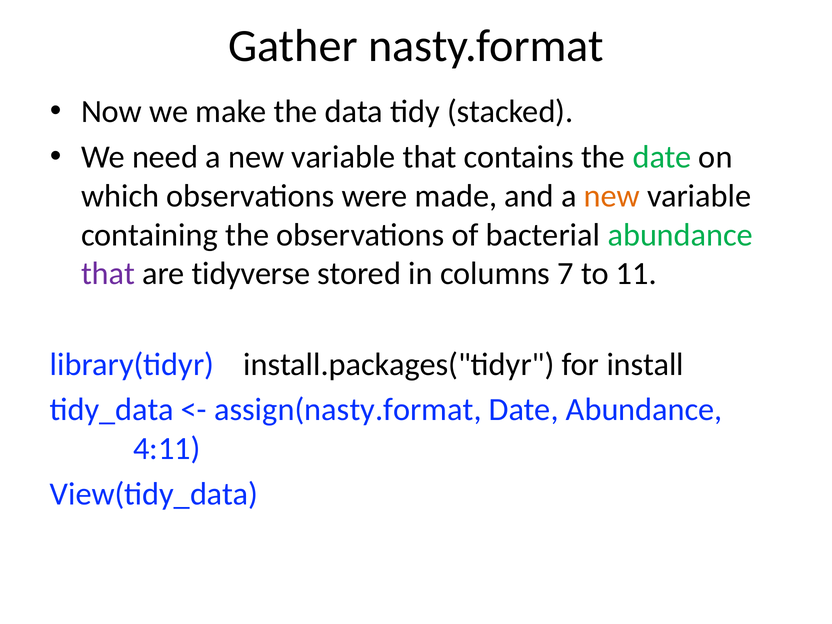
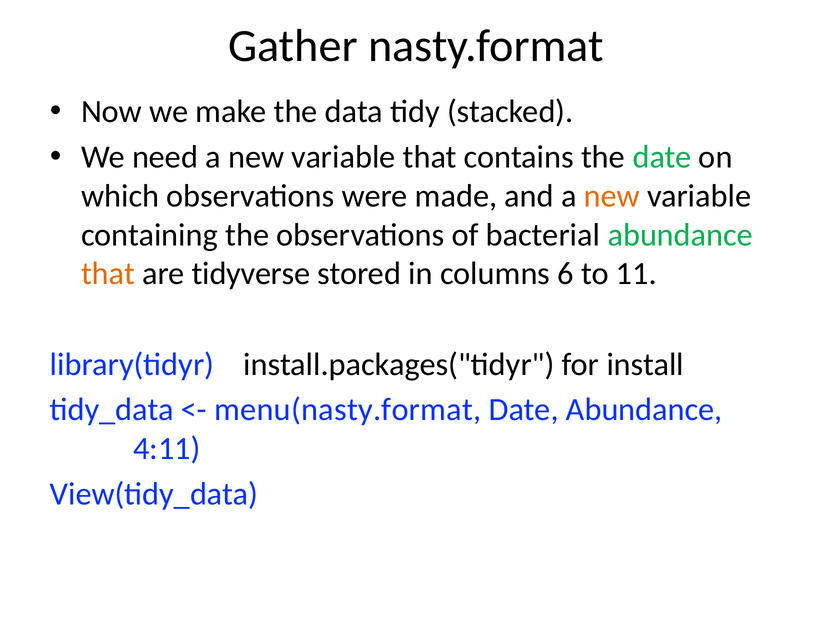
that colour: purple -> orange (108, 274)
7: 7 -> 6 (566, 274)
assign(nasty.format: assign(nasty.format -> menu(nasty.format (348, 410)
